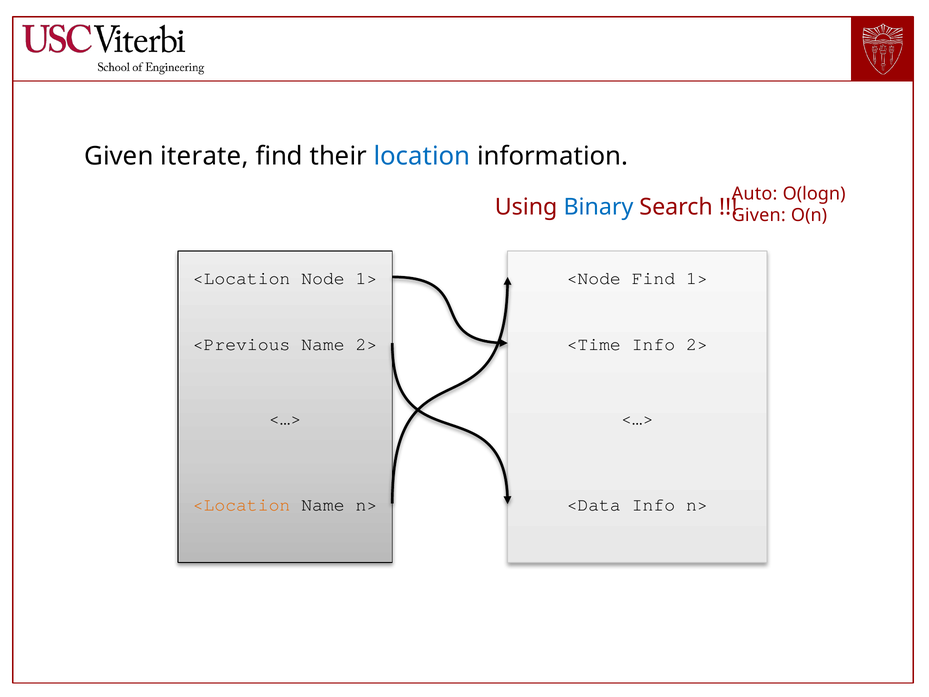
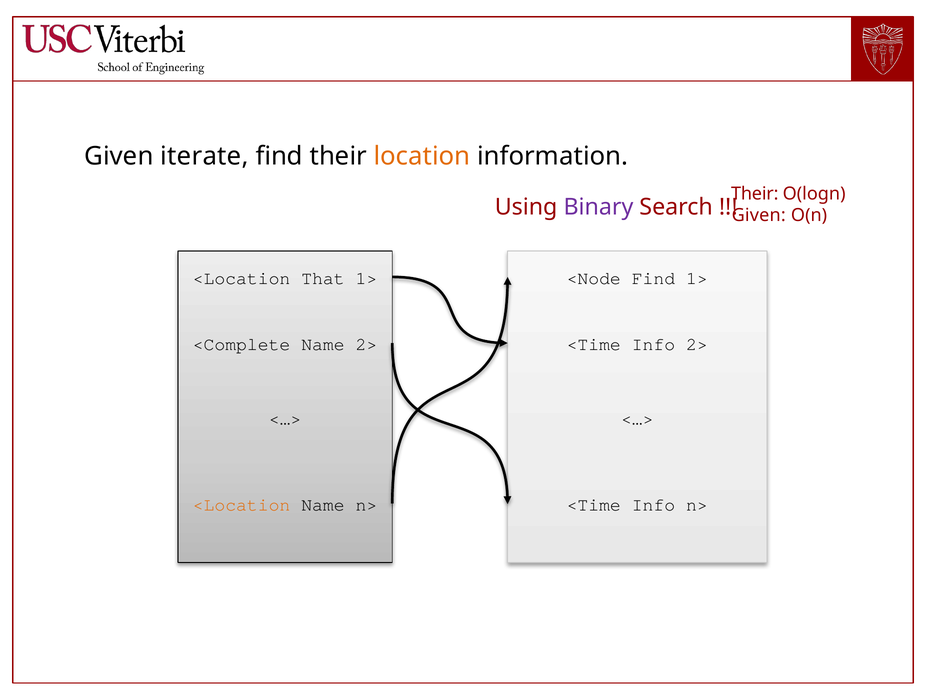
location colour: blue -> orange (422, 156)
Auto: Auto -> Their (755, 194)
Binary colour: blue -> purple (598, 207)
Node: Node -> That (323, 278)
<Previous: <Previous -> <Complete (242, 344)
<Data: <Data -> <Time (594, 504)
